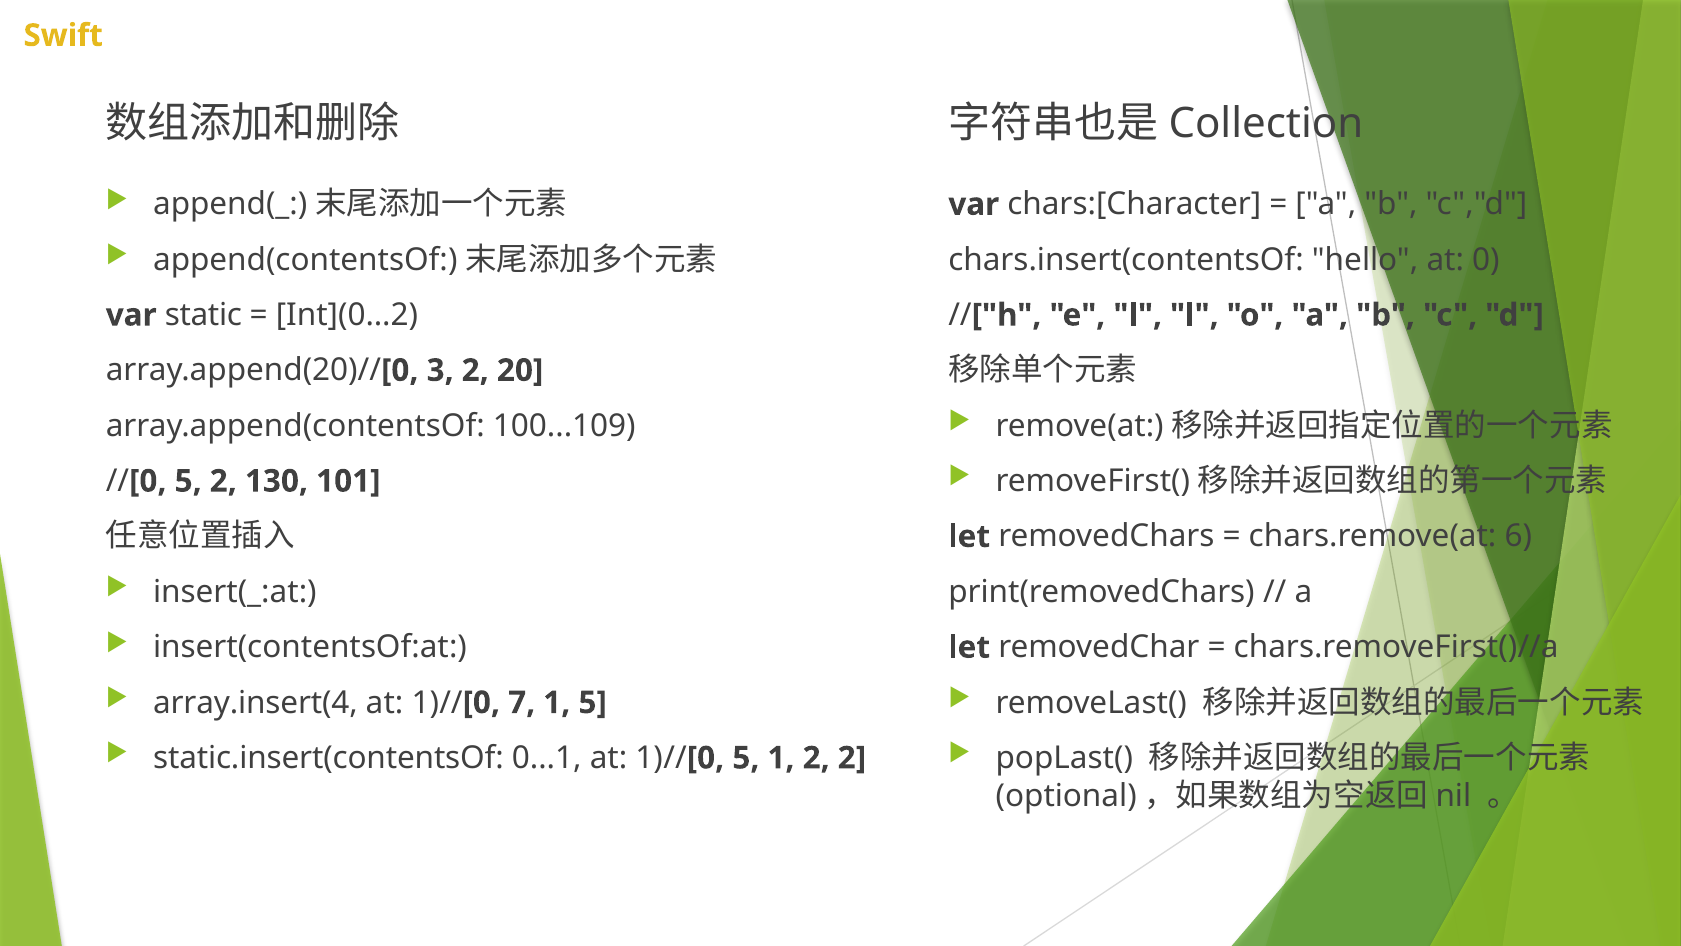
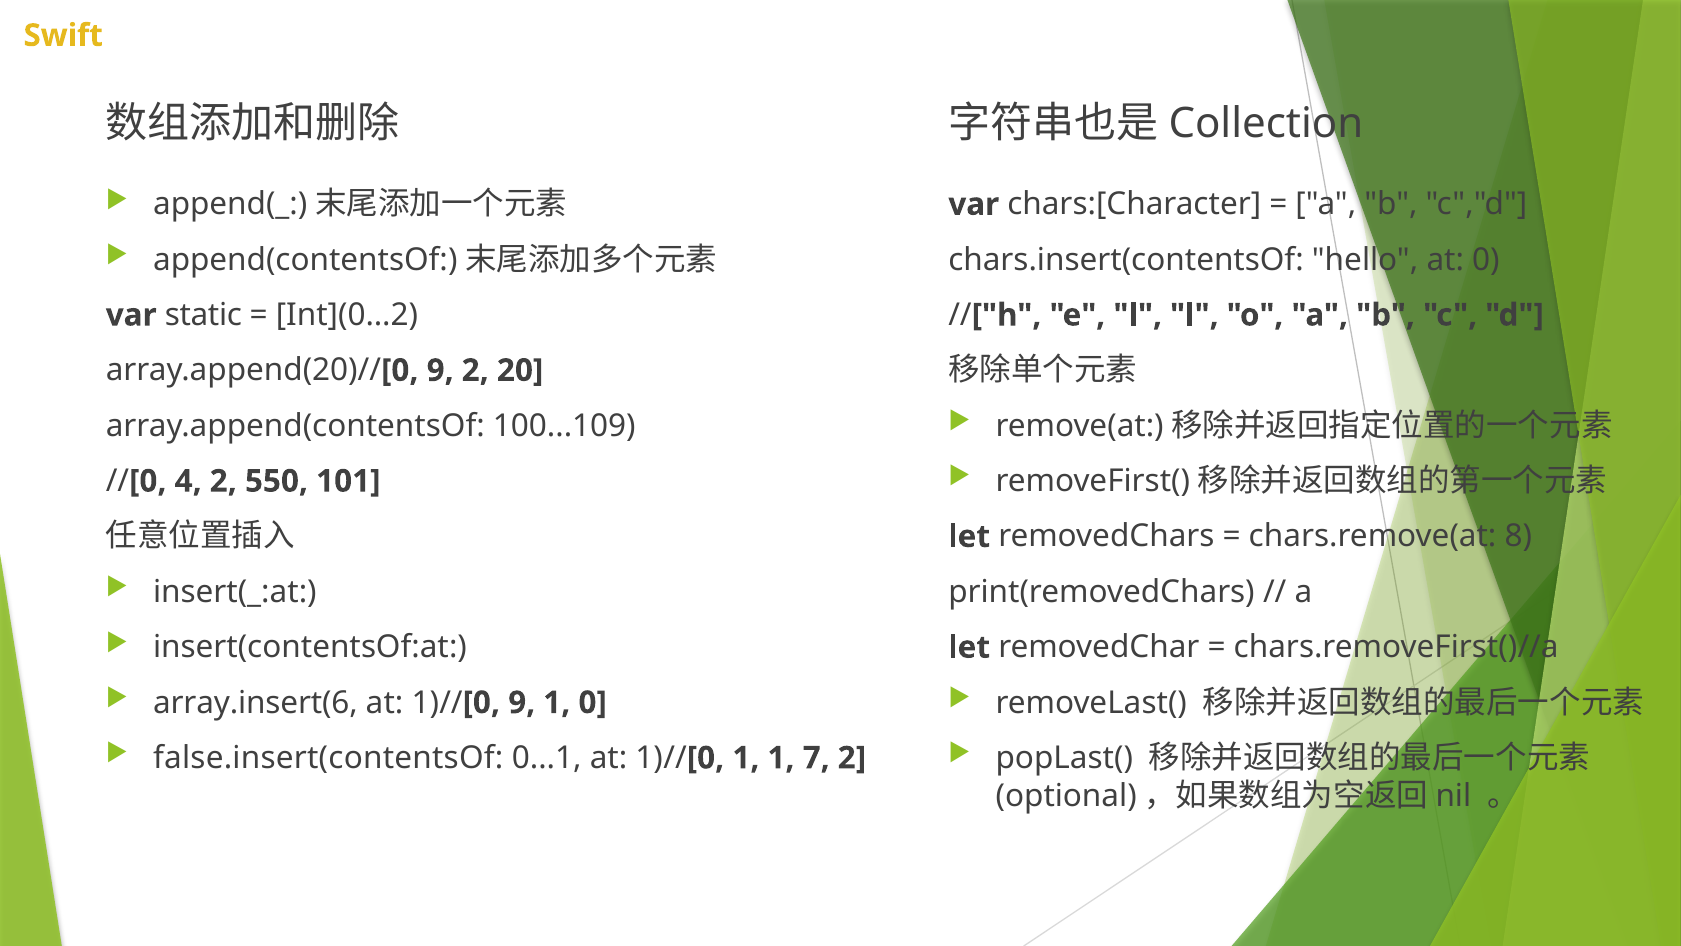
3: 3 -> 9 (440, 370)
5: 5 -> 4 (188, 481)
130: 130 -> 550 (276, 481)
6: 6 -> 8 (1518, 536)
array.insert(4: array.insert(4 -> array.insert(6 (255, 702)
7: 7 -> 9 (522, 702)
1 5: 5 -> 0 (593, 702)
static.insert(contentsOf: static.insert(contentsOf -> false.insert(contentsOf (328, 758)
5: 5 -> 1 (746, 758)
1 2: 2 -> 7 (816, 758)
